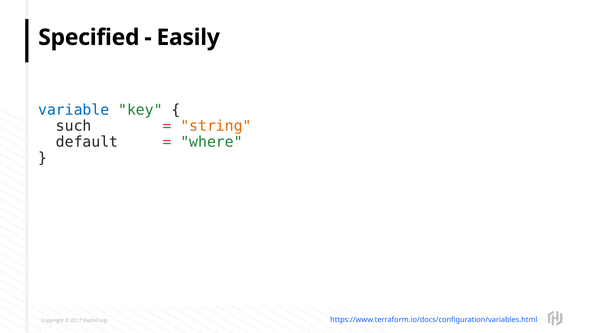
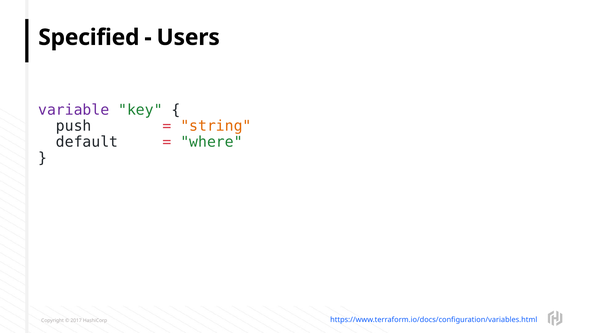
Easily: Easily -> Users (188, 37)
variable colour: blue -> purple (74, 110)
such: such -> push (74, 126)
